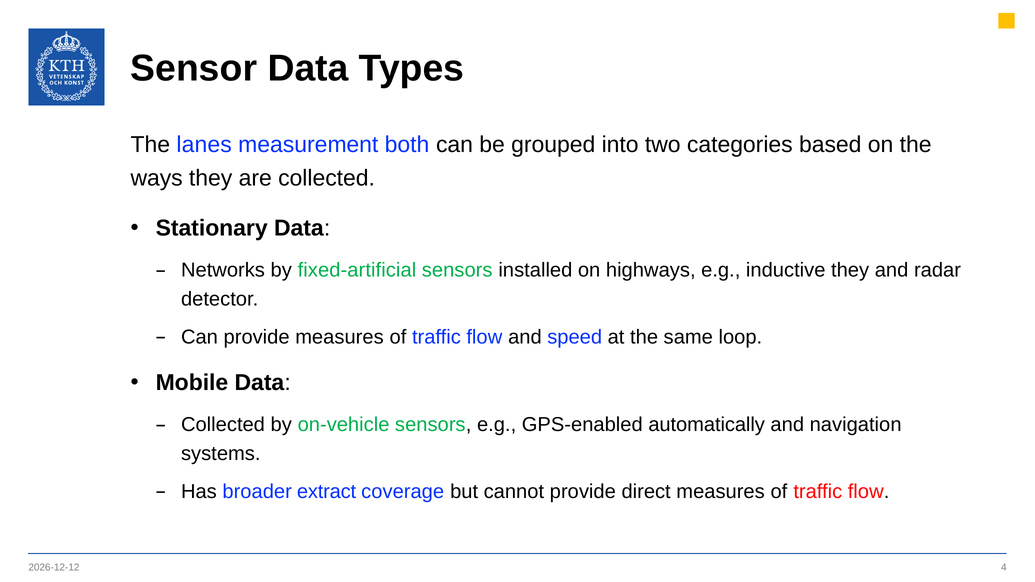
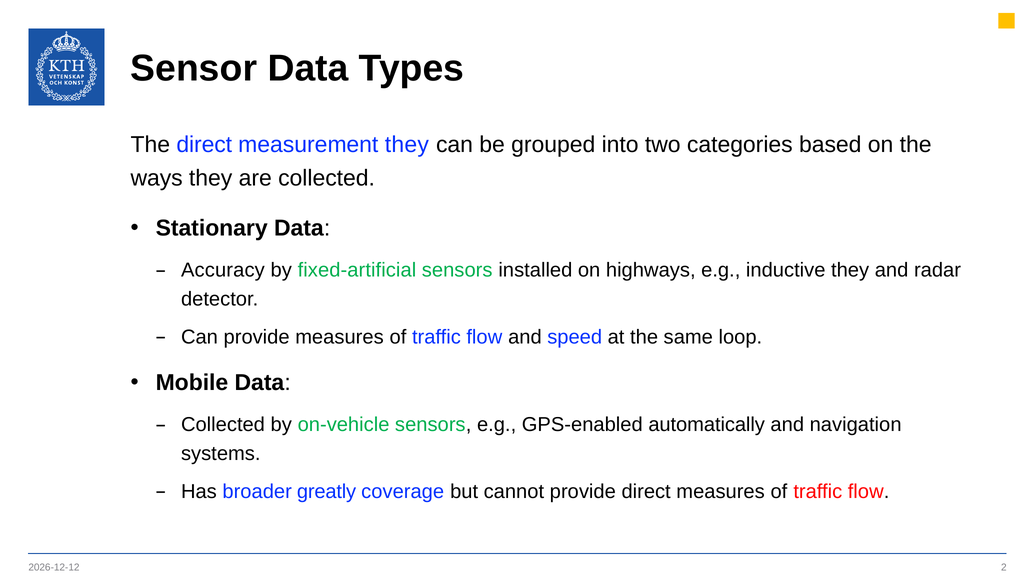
The lanes: lanes -> direct (204, 145)
measurement both: both -> they (407, 145)
Networks: Networks -> Accuracy (223, 270)
extract: extract -> greatly (327, 492)
4: 4 -> 2 (1004, 568)
